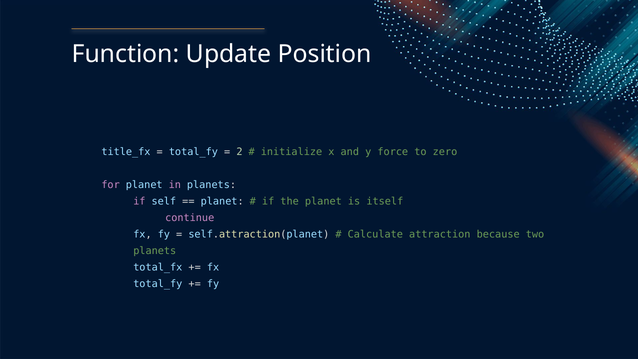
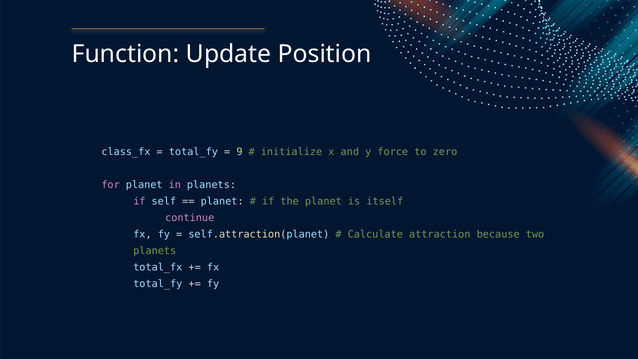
title_fx: title_fx -> class_fx (126, 152)
2: 2 -> 9 (240, 152)
